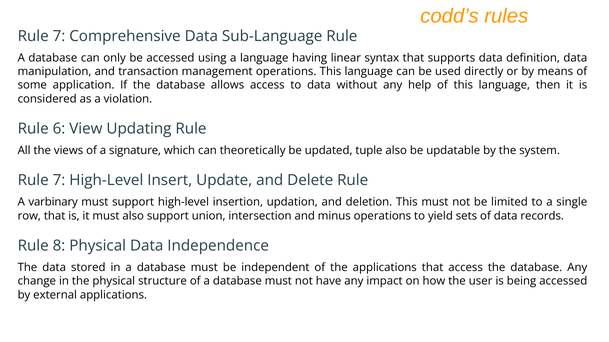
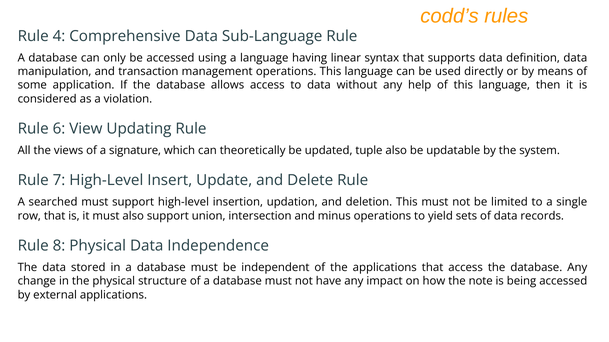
7: 7 -> 4 (59, 36)
varbinary: varbinary -> searched (53, 203)
user: user -> note (481, 282)
